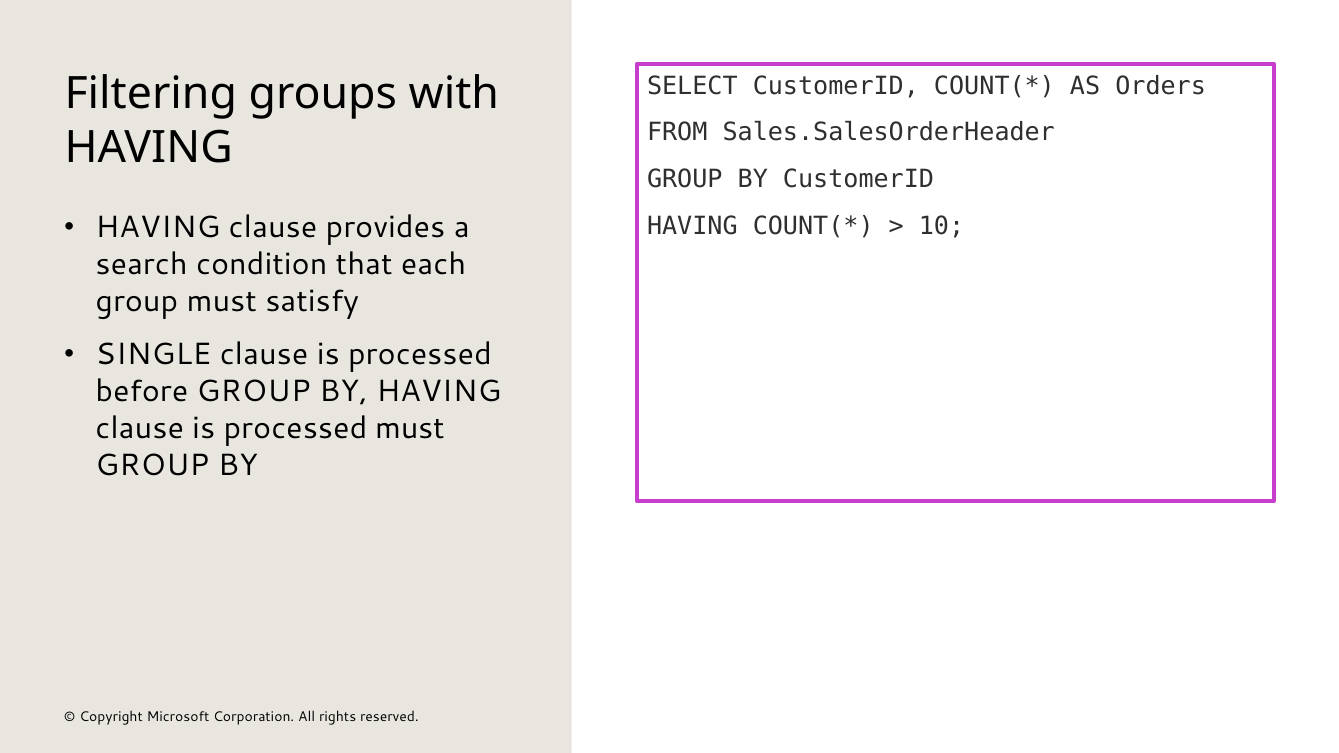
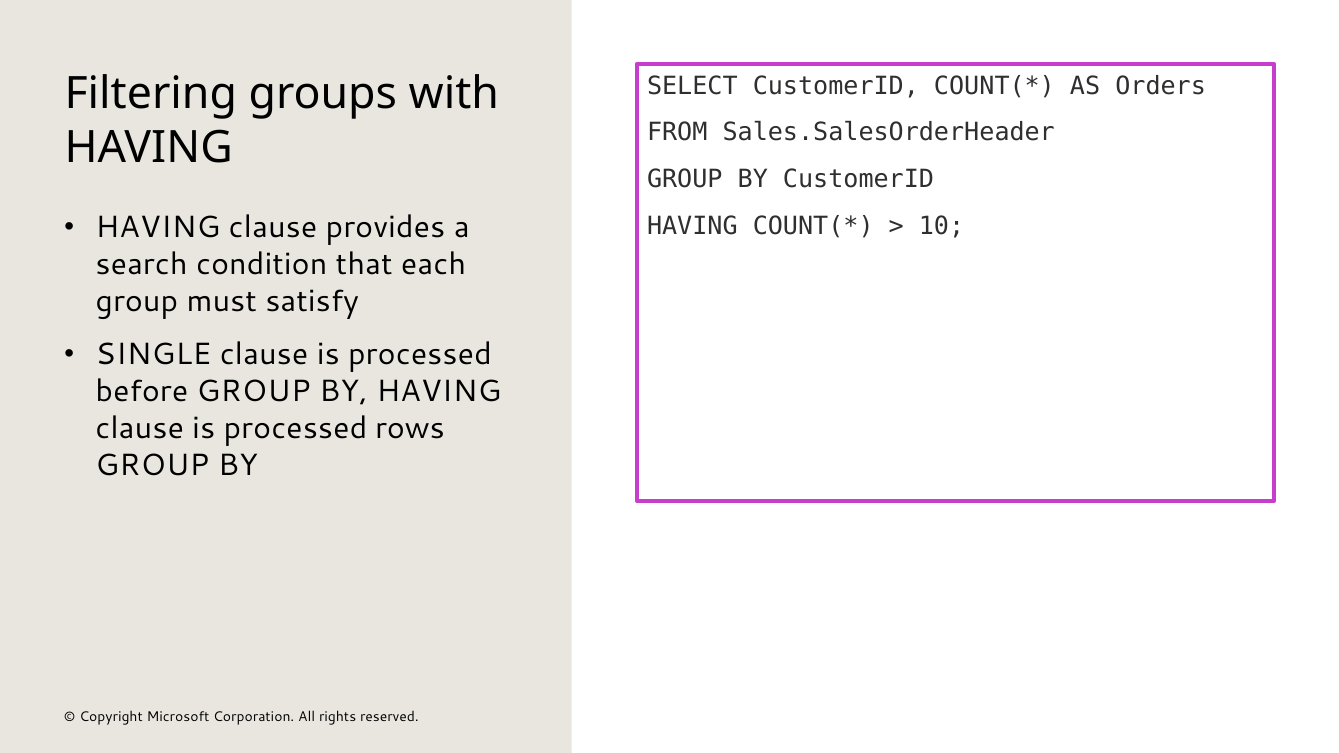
processed must: must -> rows (410, 428)
